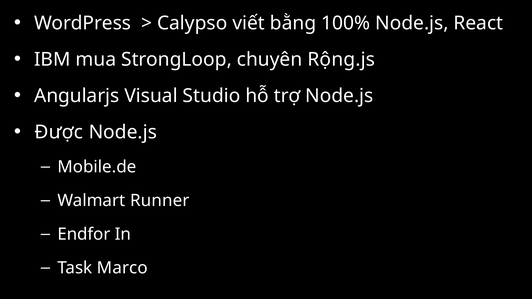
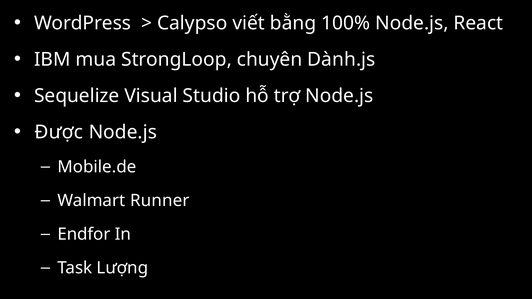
Rộng.js: Rộng.js -> Dành.js (341, 60)
Angularjs: Angularjs -> Sequelize (77, 96)
Marco: Marco -> Lượng (122, 268)
